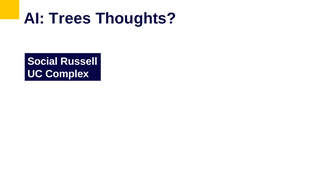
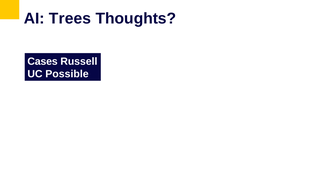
Social: Social -> Cases (43, 61)
Complex: Complex -> Possible (67, 74)
